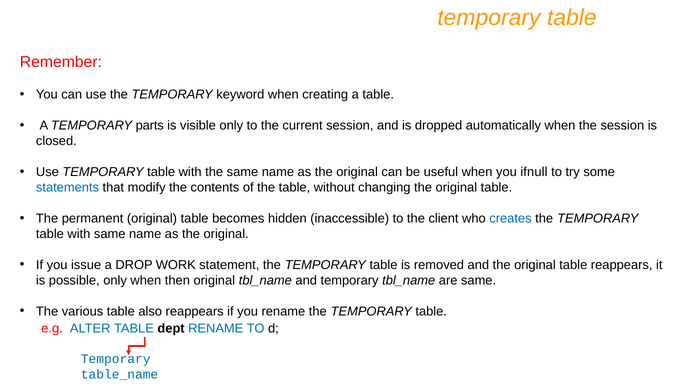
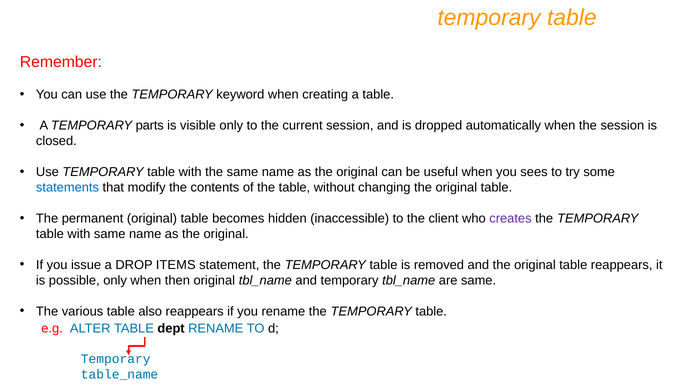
ifnull: ifnull -> sees (534, 172)
creates colour: blue -> purple (510, 218)
WORK: WORK -> ITEMS (176, 265)
